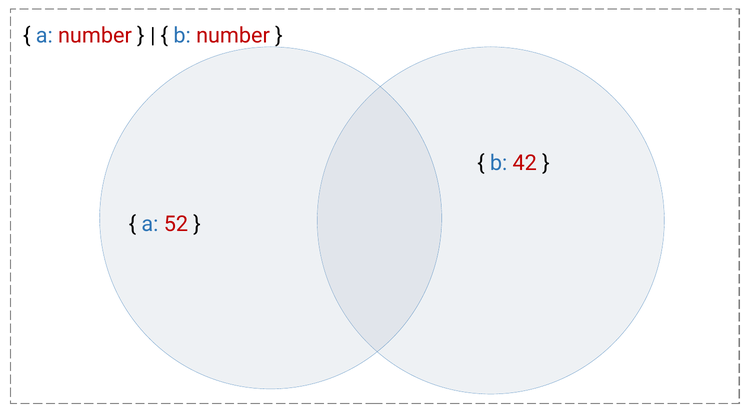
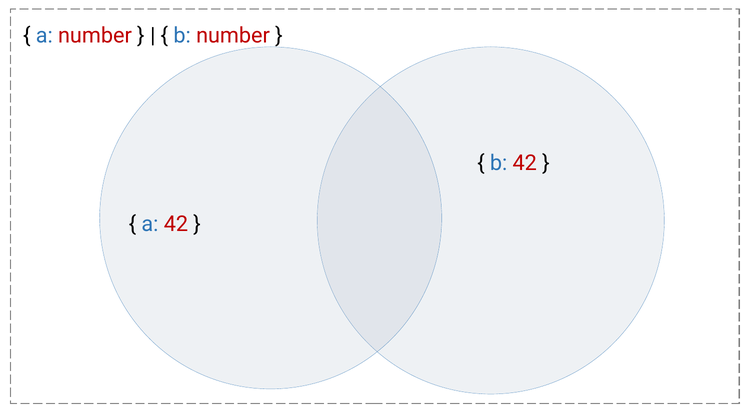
a 52: 52 -> 42 (176, 224)
